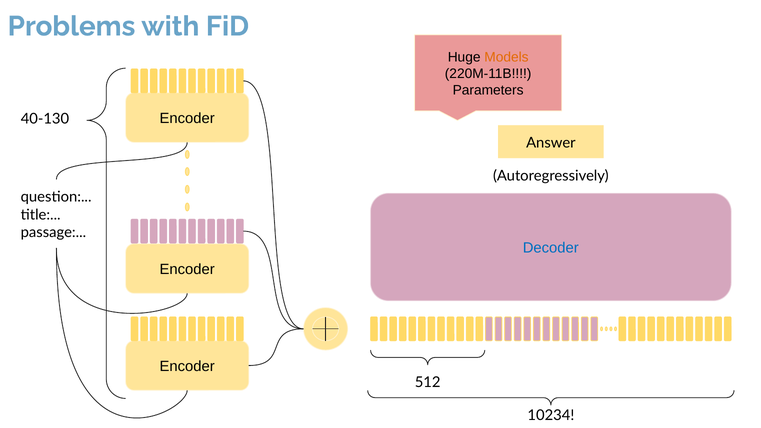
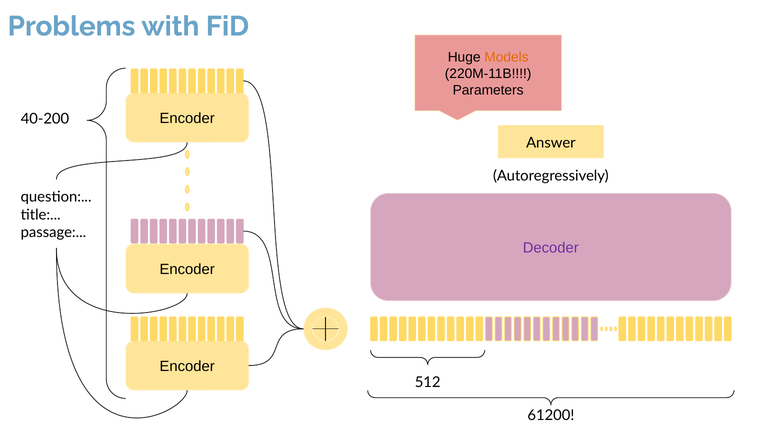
40-130: 40-130 -> 40-200 (45, 119)
Decoder colour: blue -> purple (551, 248)
10234: 10234 -> 61200 (551, 416)
